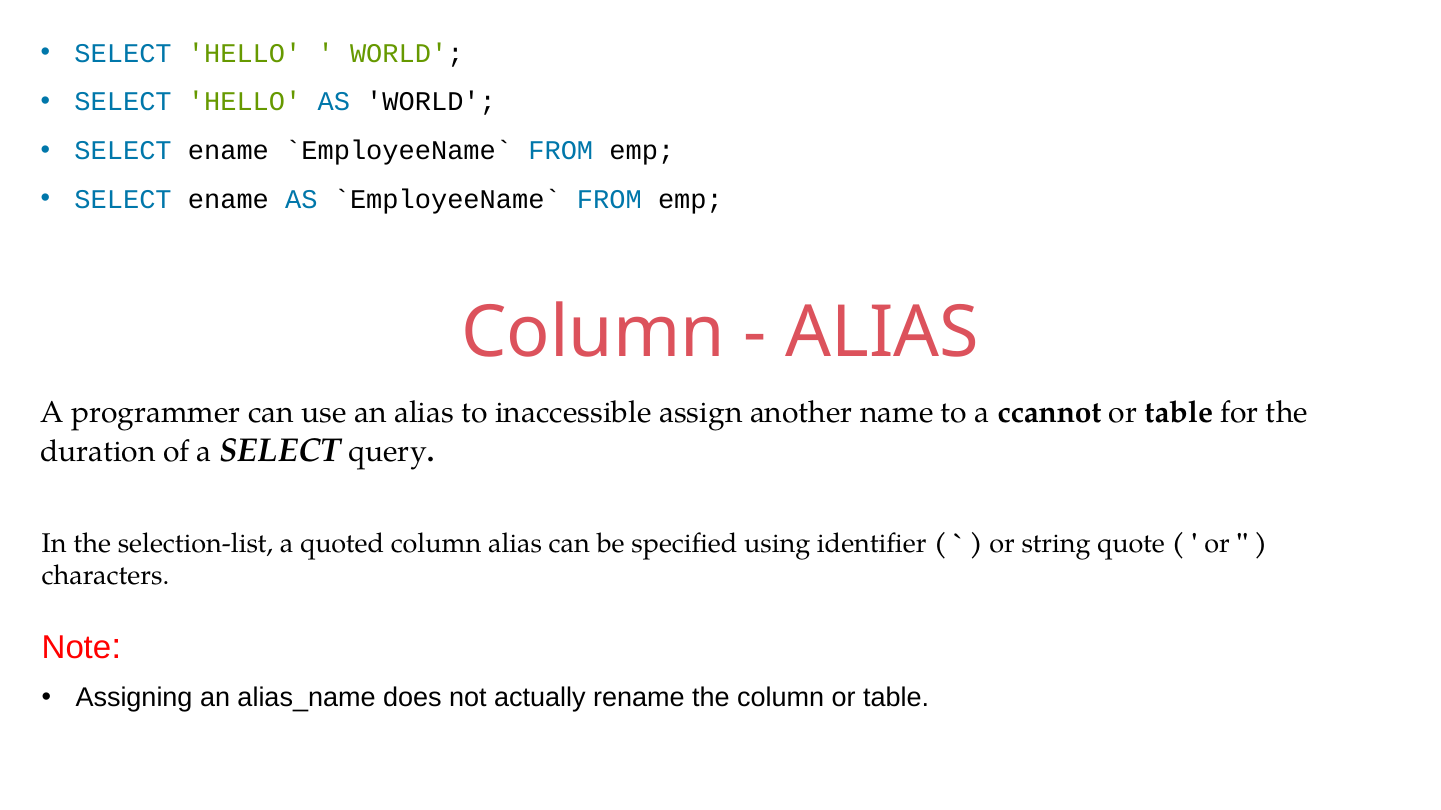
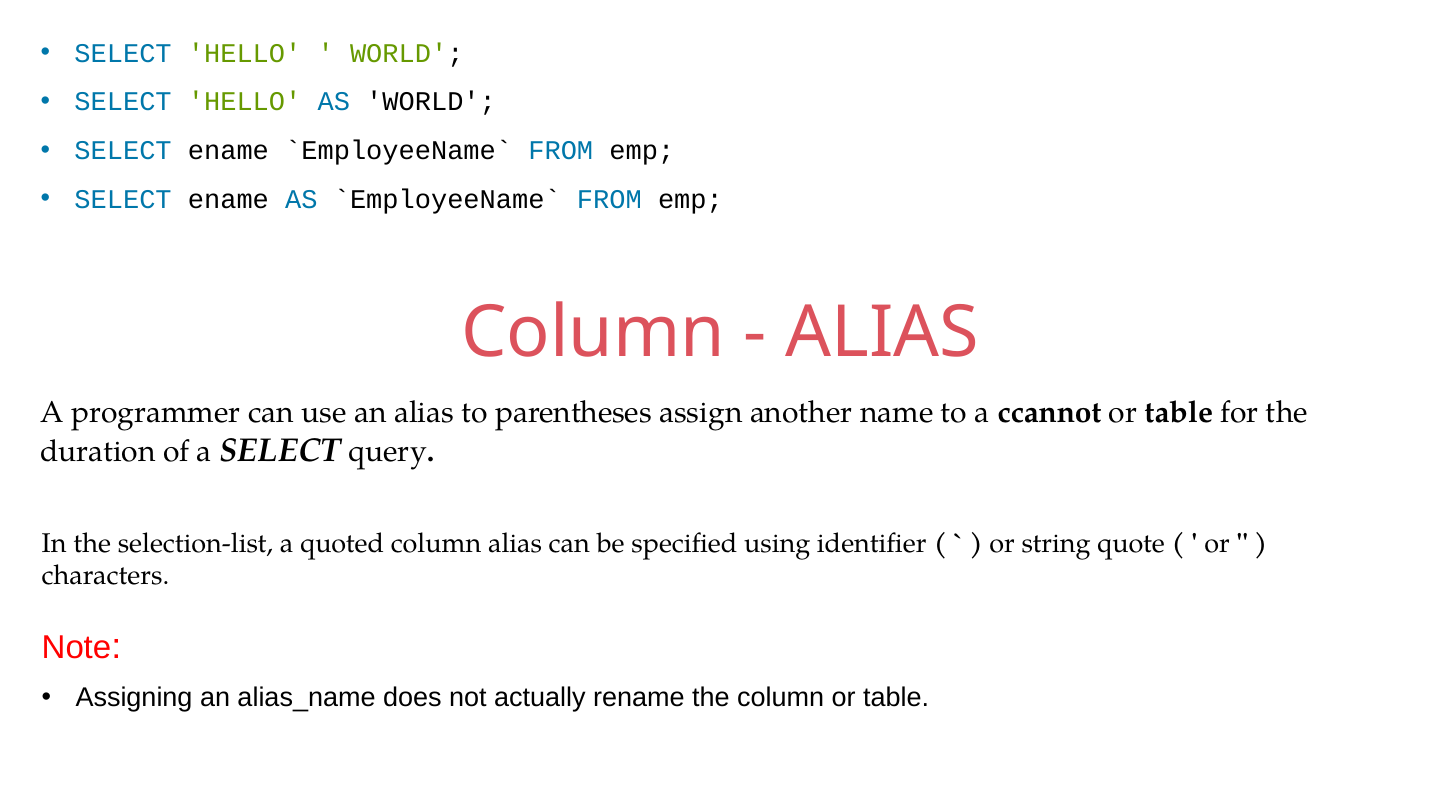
inaccessible: inaccessible -> parentheses (574, 413)
